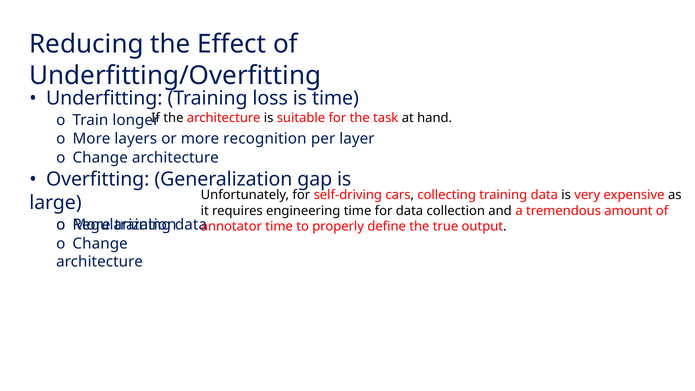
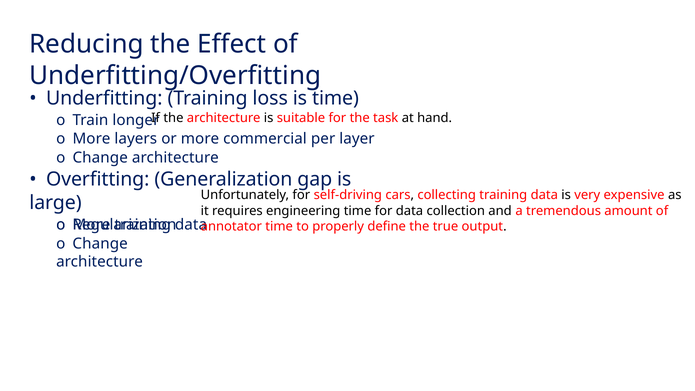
recognition: recognition -> commercial (265, 139)
